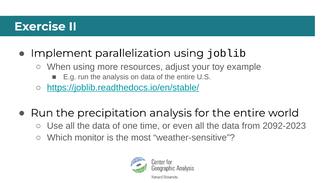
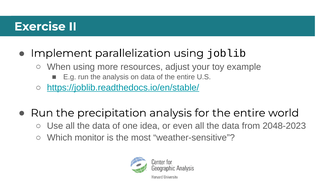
time: time -> idea (150, 126)
2092-2023: 2092-2023 -> 2048-2023 (284, 126)
